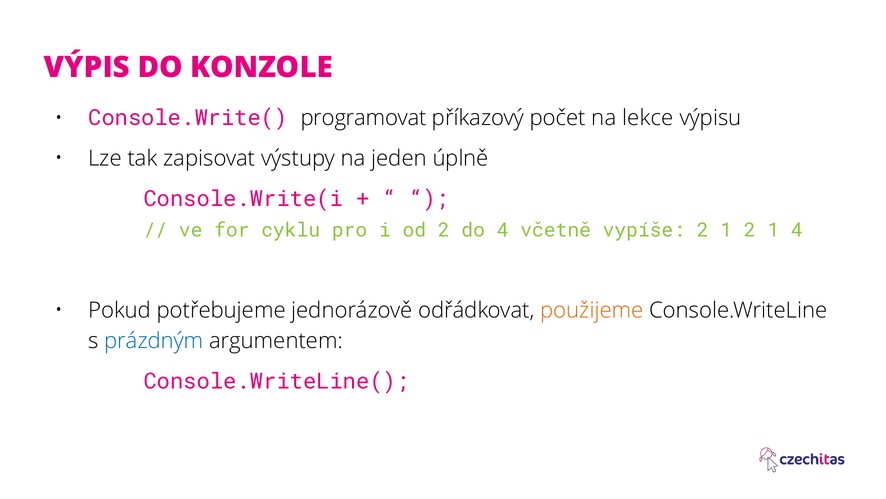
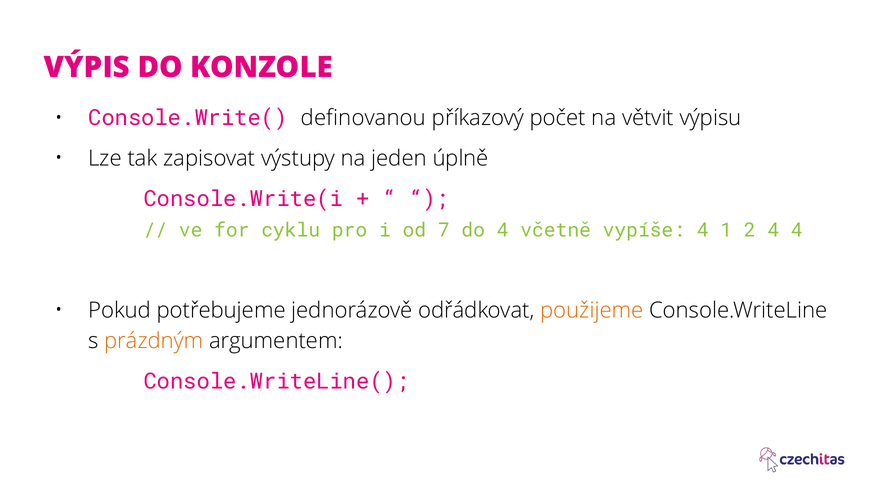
programovat: programovat -> definovanou (363, 118)
lekce: lekce -> větvit (648, 118)
od 2: 2 -> 7 (444, 230)
vypíše 2: 2 -> 4 (703, 230)
1 2 1: 1 -> 4 (773, 230)
prázdným colour: blue -> orange (154, 341)
